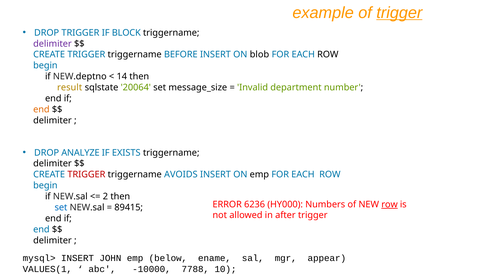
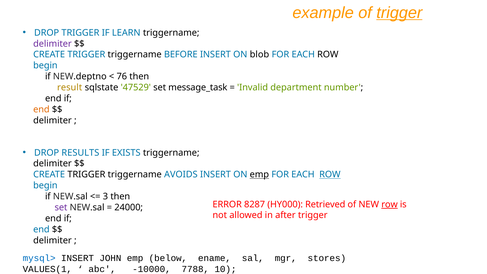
BLOCK: BLOCK -> LEARN (126, 33)
14: 14 -> 76 (122, 77)
20064: 20064 -> 47529 (136, 87)
message_size: message_size -> message_task (198, 87)
ANALYZE: ANALYZE -> RESULTS (80, 153)
TRIGGER colour: red -> black (86, 175)
emp underline: none -> present (259, 175)
ROW underline: none -> present (330, 175)
2: 2 -> 3 (105, 196)
6236: 6236 -> 8287 (255, 204)
Numbers: Numbers -> Retrieved (325, 204)
set colour: blue -> purple (61, 207)
89415: 89415 -> 24000 (129, 207)
mysql> colour: black -> blue (39, 258)
appear: appear -> stores (327, 258)
